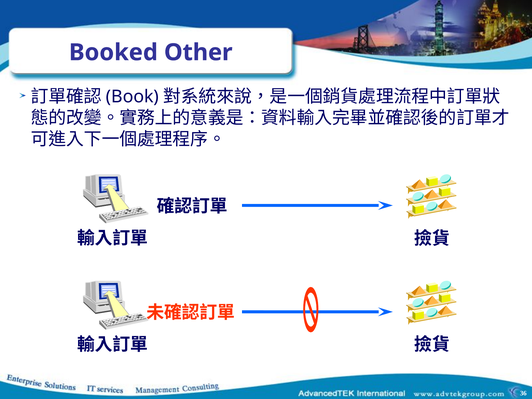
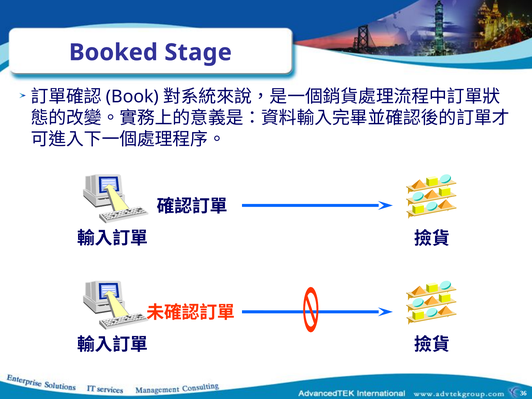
Other: Other -> Stage (198, 52)
